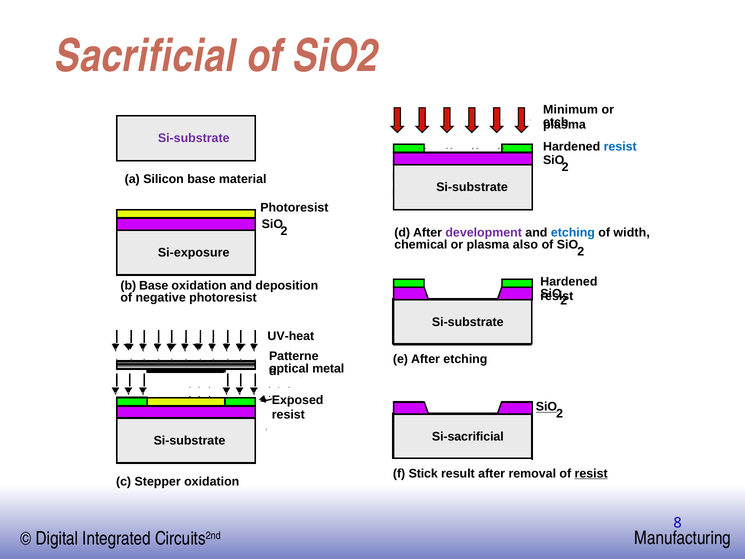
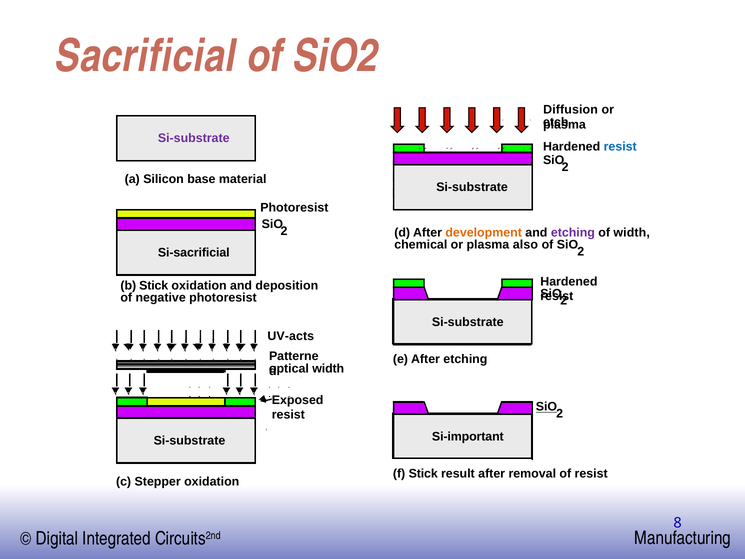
Minimum: Minimum -> Diffusion (571, 110)
development colour: purple -> orange (484, 232)
etching colour: blue -> purple (573, 232)
Si-exposure: Si-exposure -> Si-sacrificial (194, 253)
b Base: Base -> Stick (154, 285)
UV-heat: UV-heat -> UV-acts (291, 336)
metal: metal -> width (328, 368)
Si-sacrificial: Si-sacrificial -> Si-important (468, 437)
resist underline: present -> none (591, 473)
